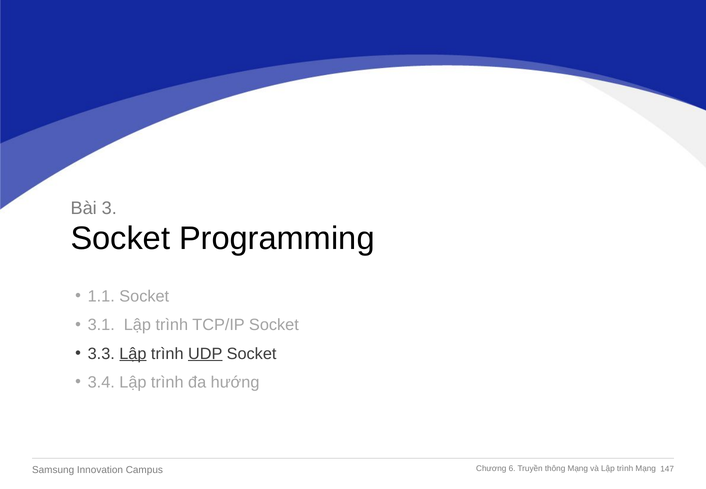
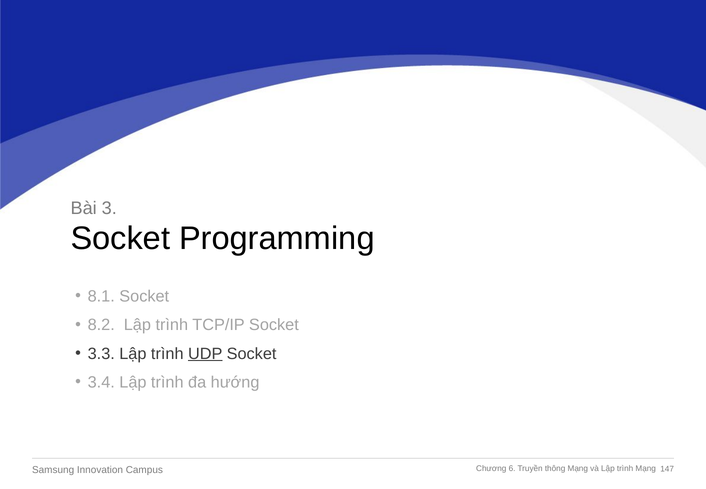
1.1: 1.1 -> 8.1 (101, 296)
3.1: 3.1 -> 8.2 (101, 325)
Lập underline: present -> none (133, 354)
